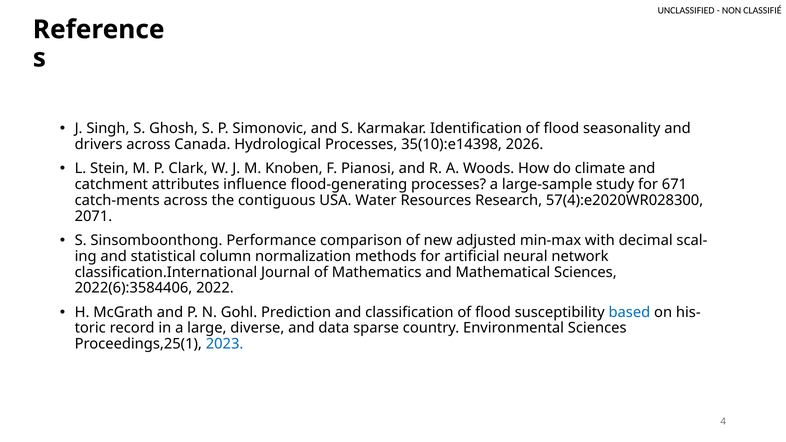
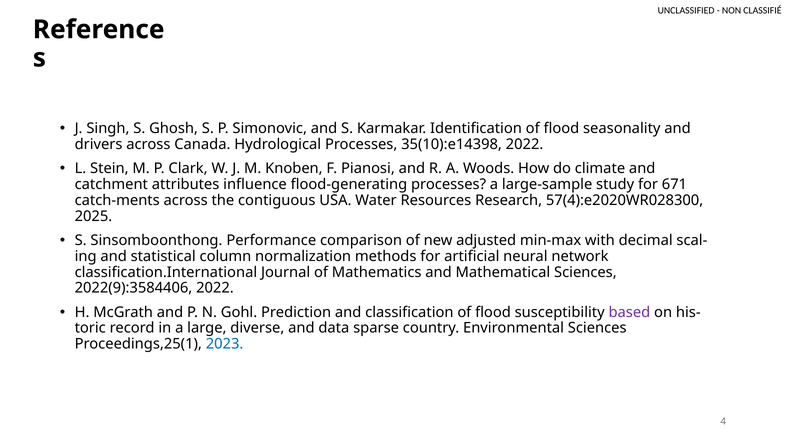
35(10):e14398 2026: 2026 -> 2022 (525, 144)
2071: 2071 -> 2025 (93, 216)
2022(6):3584406: 2022(6):3584406 -> 2022(9):3584406 (133, 288)
based colour: blue -> purple (629, 312)
